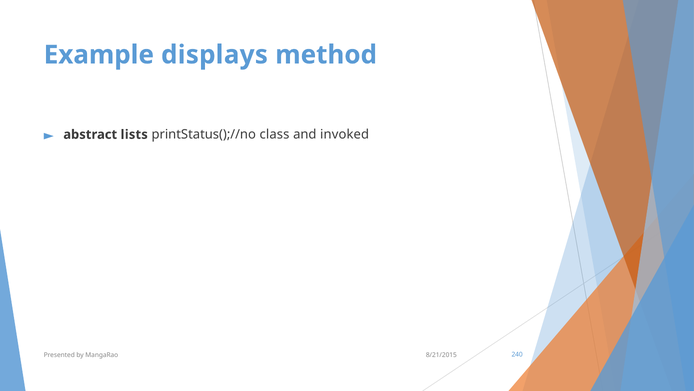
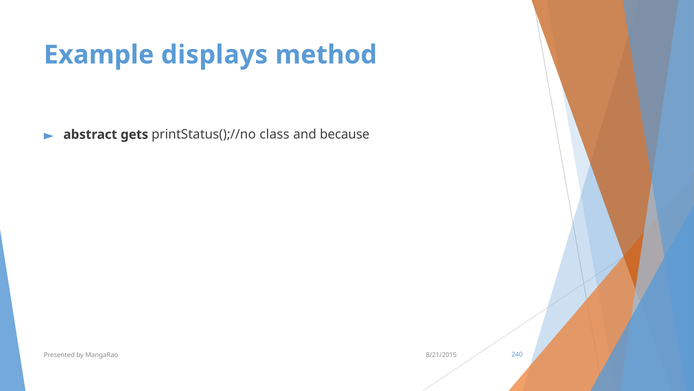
lists: lists -> gets (134, 134)
invoked: invoked -> because (345, 134)
